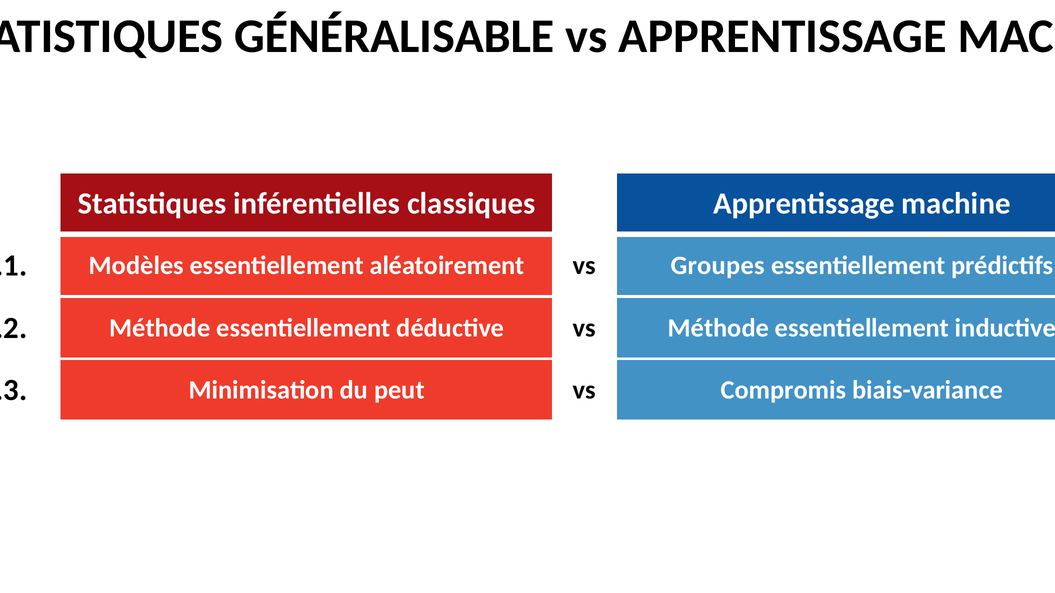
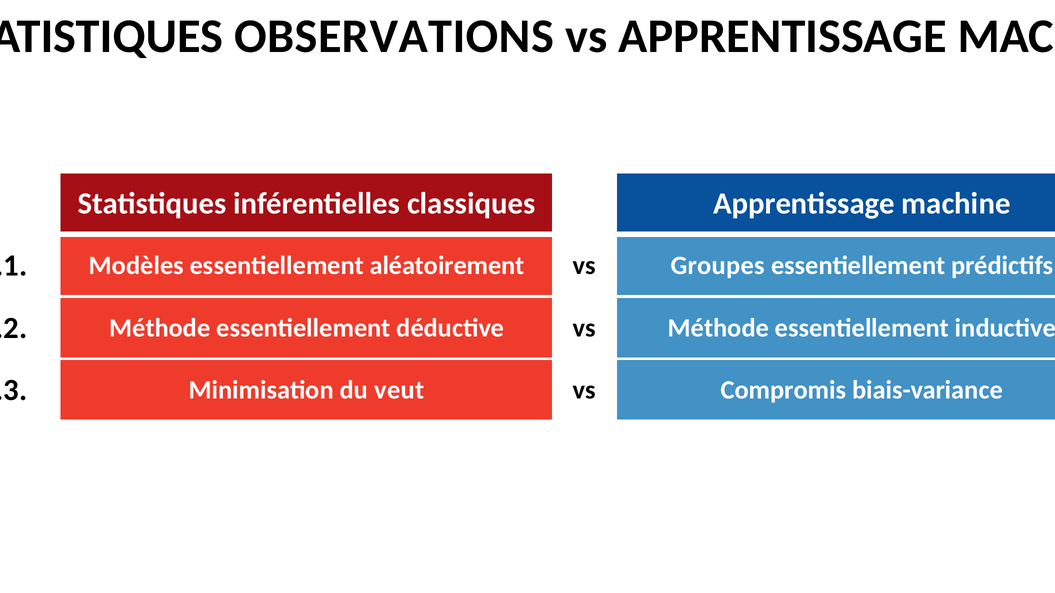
GÉNÉRALISABLE: GÉNÉRALISABLE -> OBSERVATIONS (394, 36)
peut: peut -> veut (399, 390)
